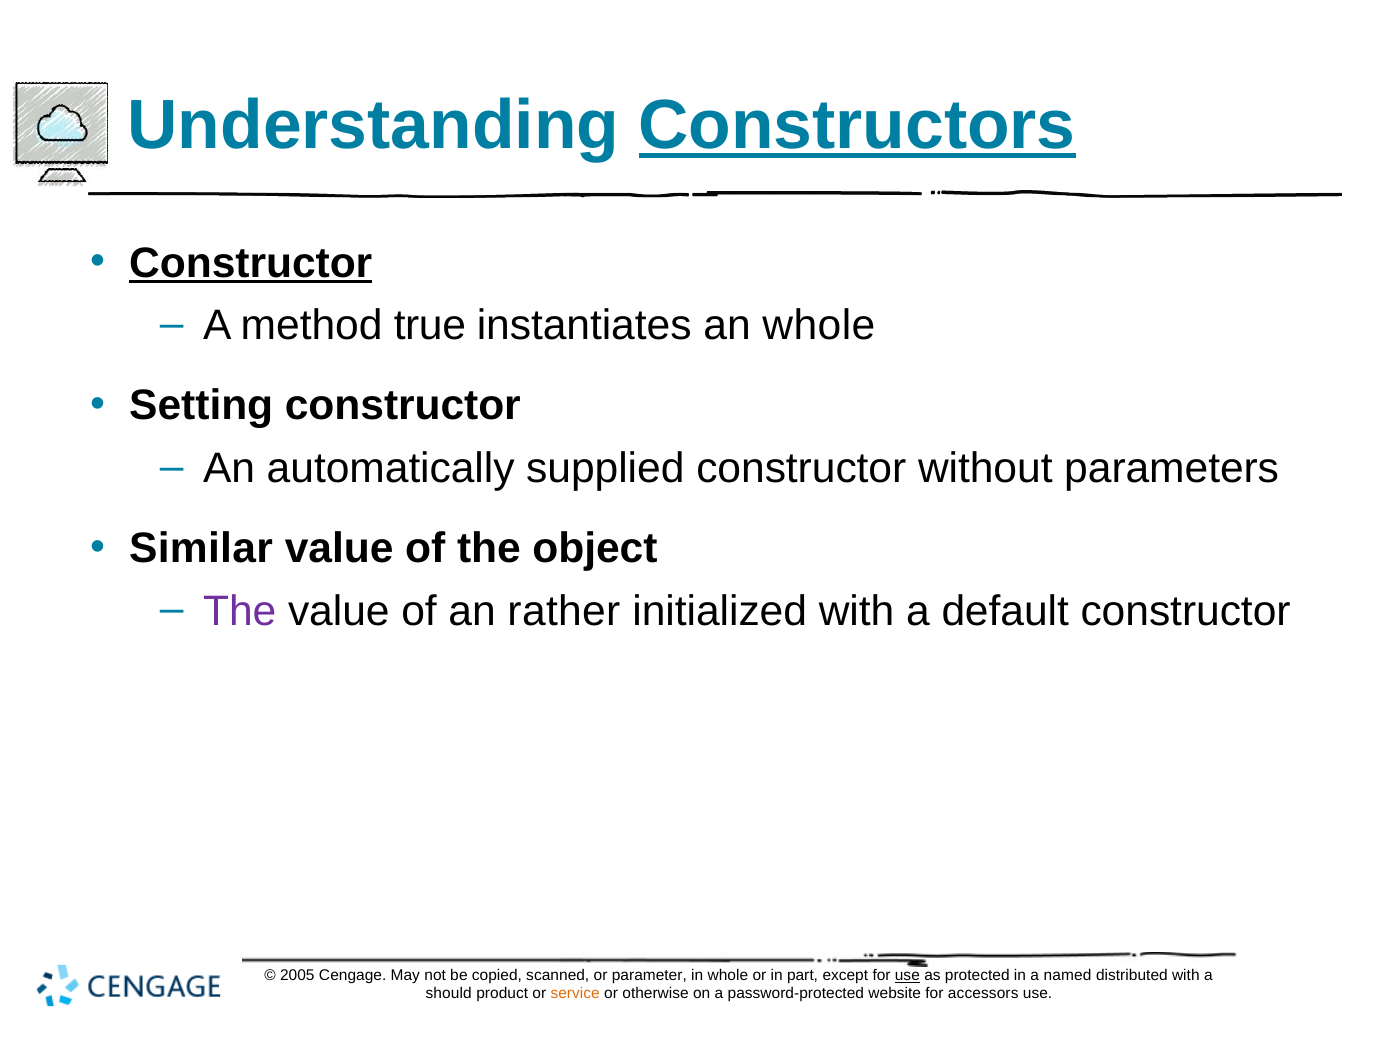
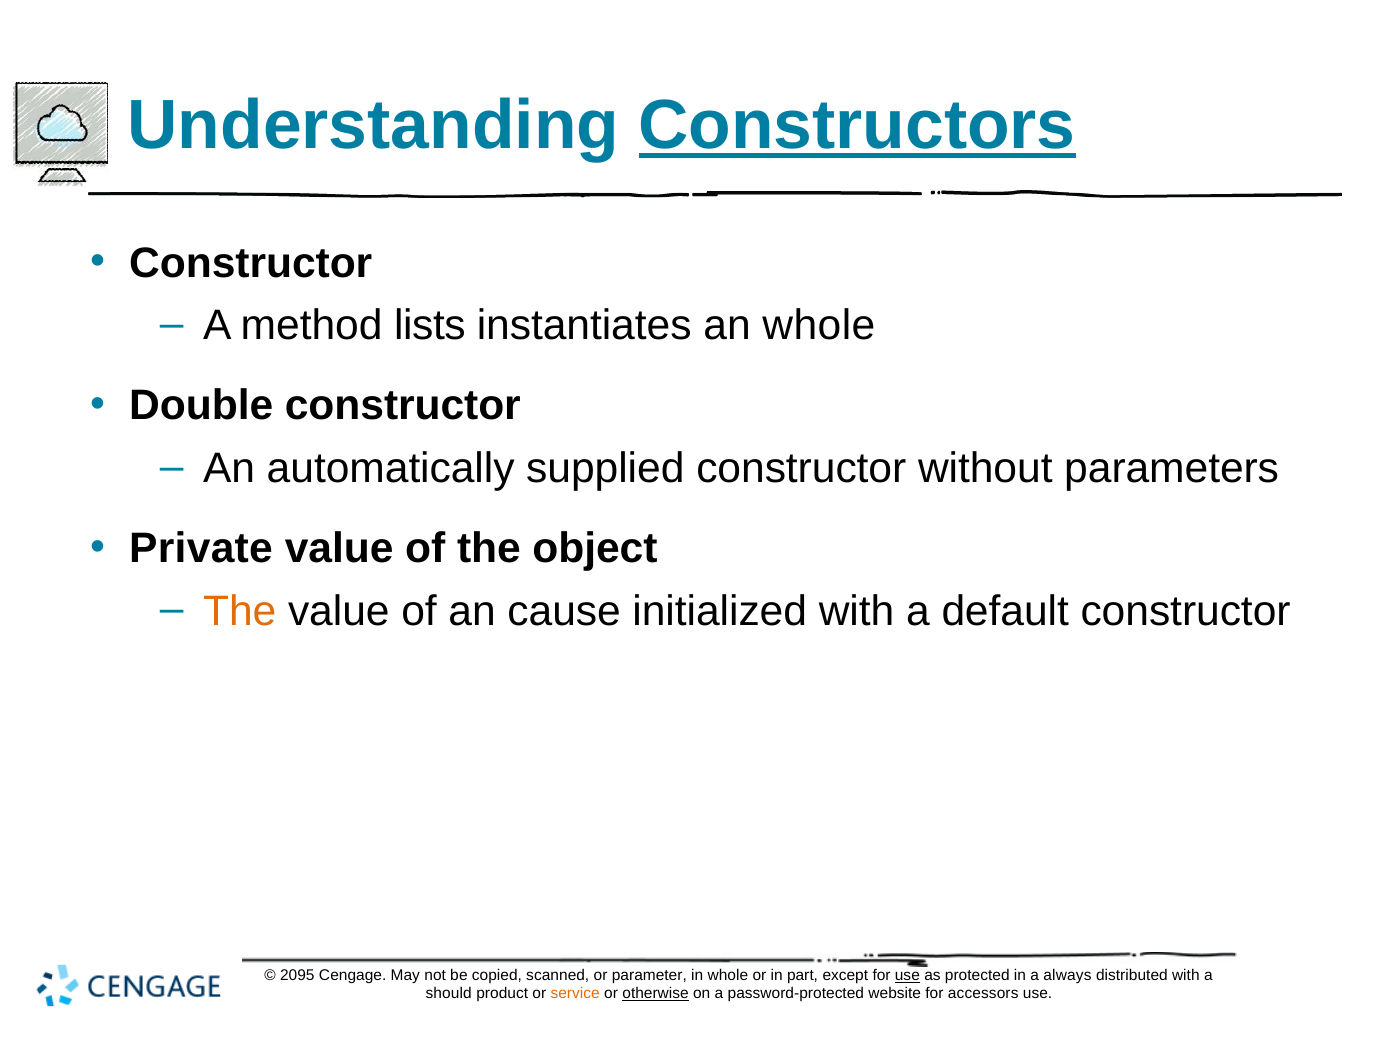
Constructor underline: present -> none (251, 263)
true: true -> lists (430, 326)
Setting: Setting -> Double (201, 406)
Similar: Similar -> Private (201, 549)
The colour: purple -> orange (240, 612)
rather: rather -> cause (564, 612)
2005: 2005 -> 2095 (297, 976)
named: named -> always (1067, 976)
otherwise underline: none -> present (656, 994)
